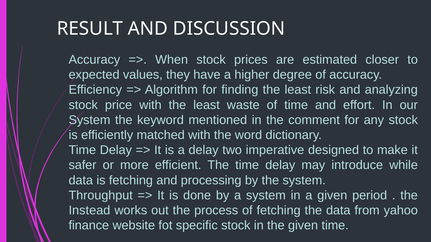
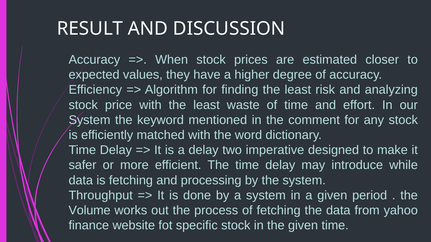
Instead: Instead -> Volume (90, 211)
